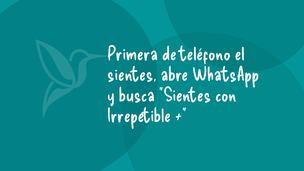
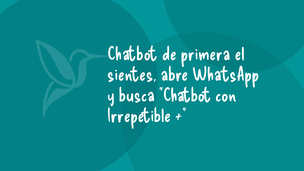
Primera: Primera -> Chatbot (133, 54)
teléfono: teléfono -> primera (206, 54)
busca Sientes: Sientes -> Chatbot (185, 95)
